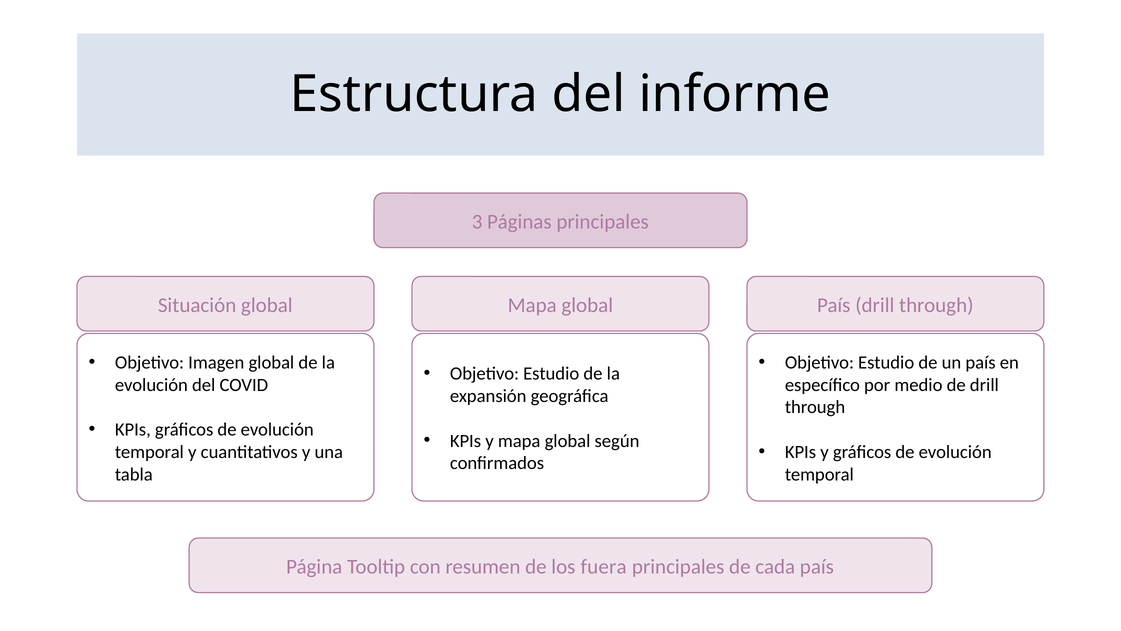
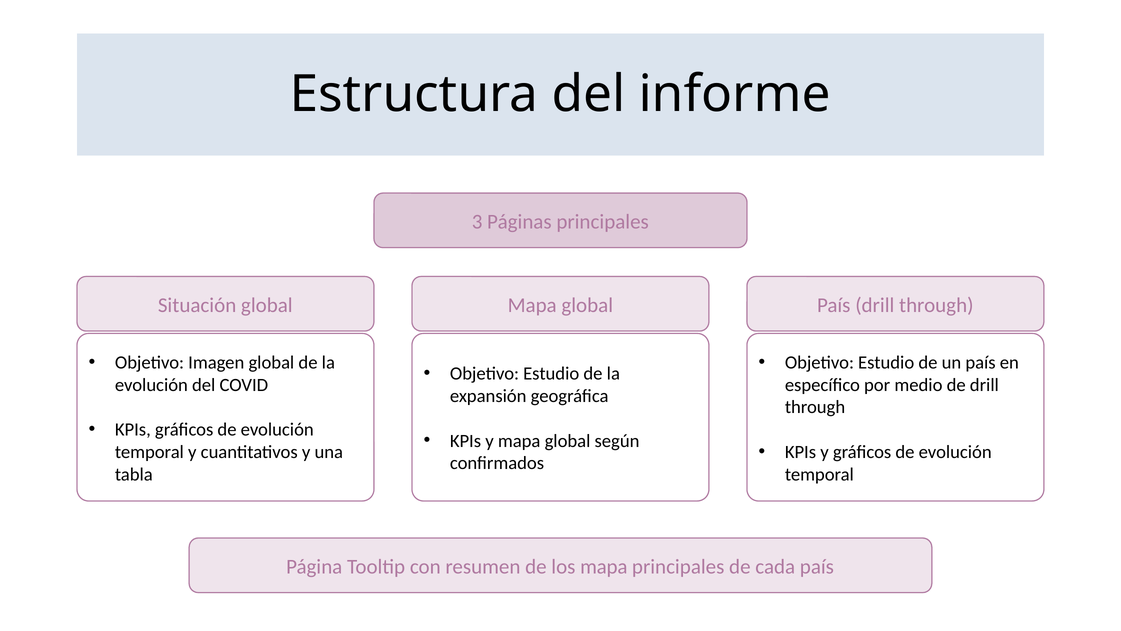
los fuera: fuera -> mapa (604, 566)
